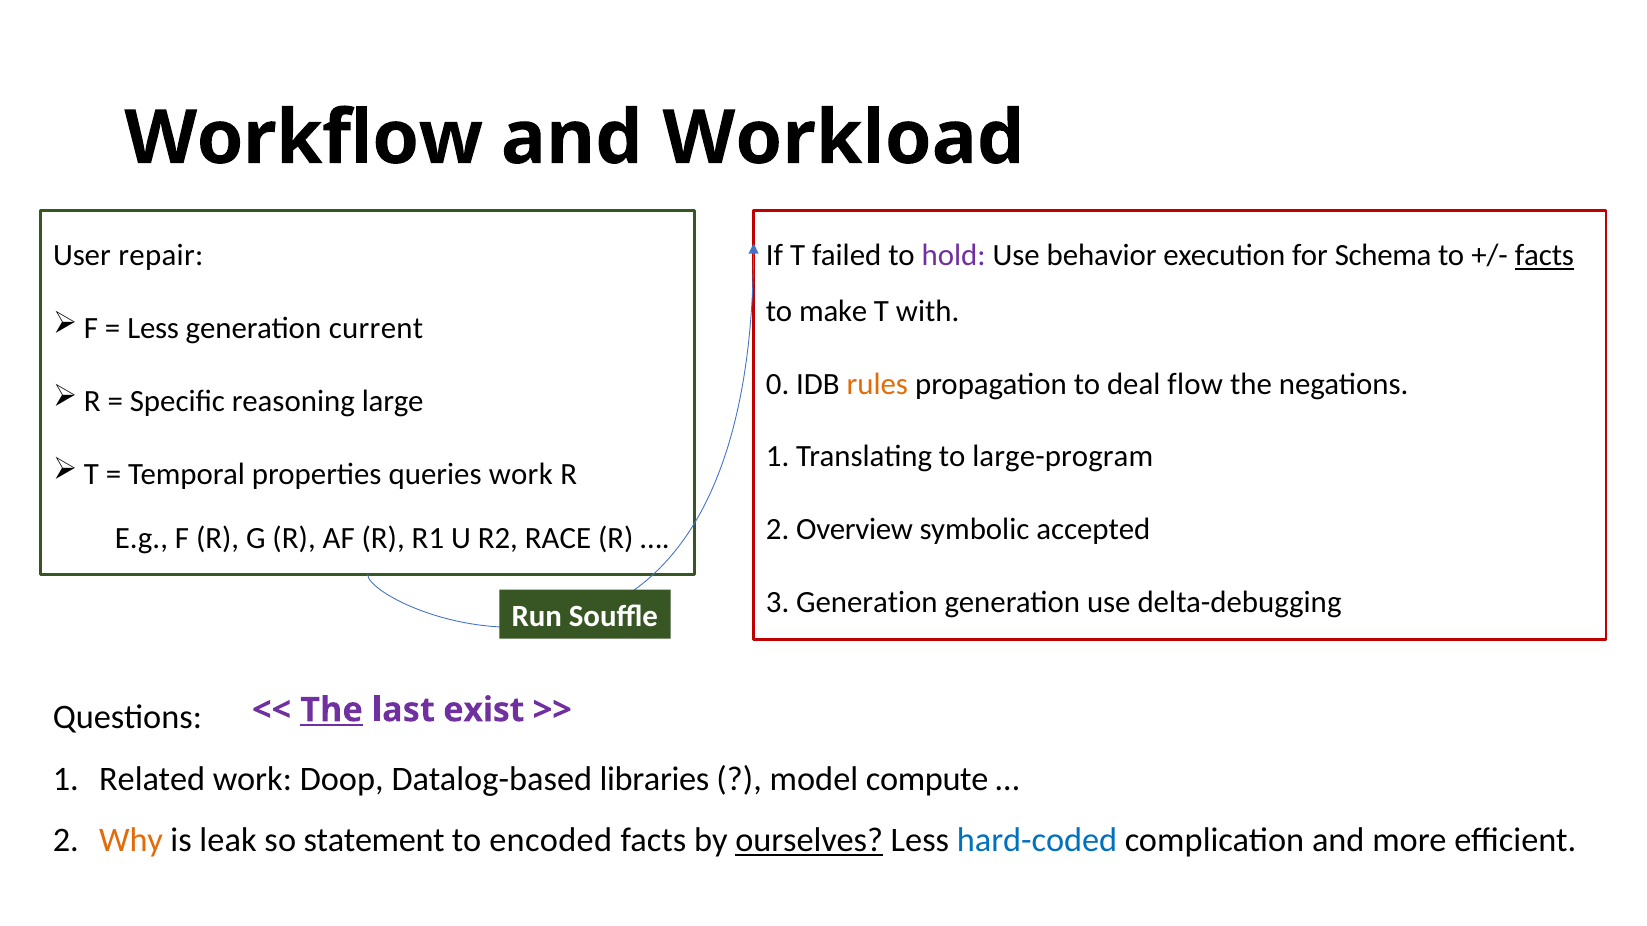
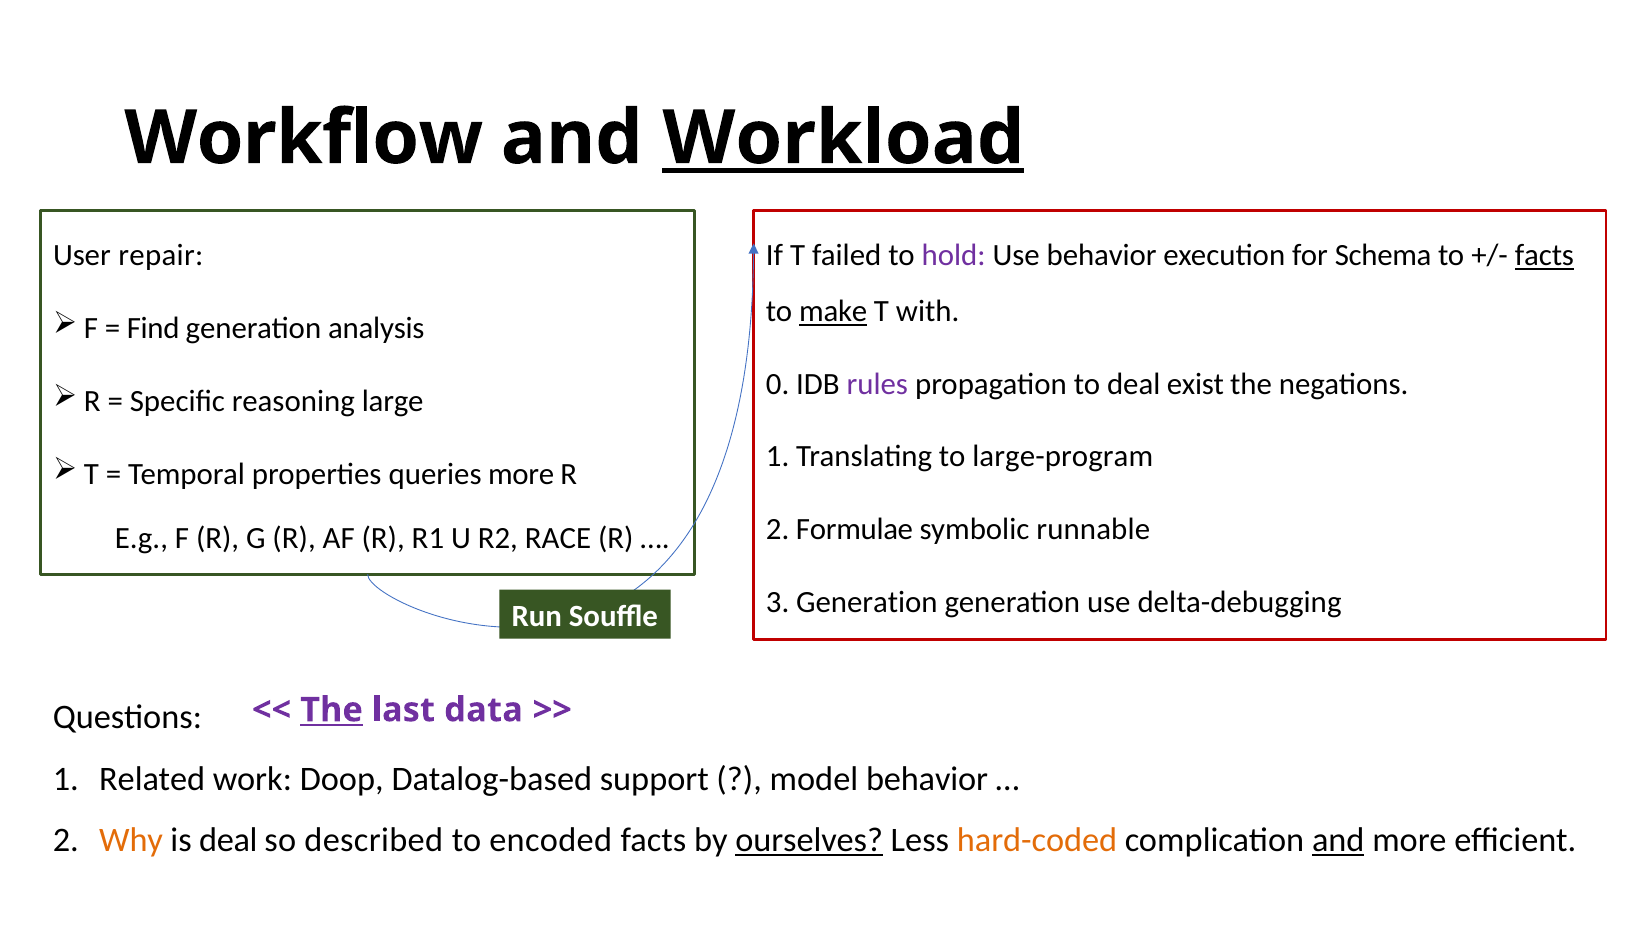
Workload underline: none -> present (843, 138)
make underline: none -> present (833, 311)
Less: Less -> Find (153, 329)
current: current -> analysis (376, 329)
rules colour: orange -> purple (877, 384)
flow: flow -> exist (1195, 384)
queries work: work -> more (521, 474)
Overview: Overview -> Formulae (855, 530)
accepted: accepted -> runnable (1093, 530)
exist: exist -> data (484, 710)
libraries: libraries -> support (654, 779)
model compute: compute -> behavior (927, 779)
is leak: leak -> deal (228, 841)
statement: statement -> described (374, 841)
hard-coded colour: blue -> orange (1037, 841)
and underline: none -> present (1338, 841)
